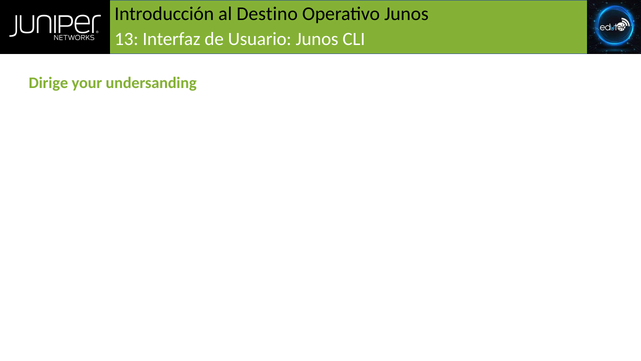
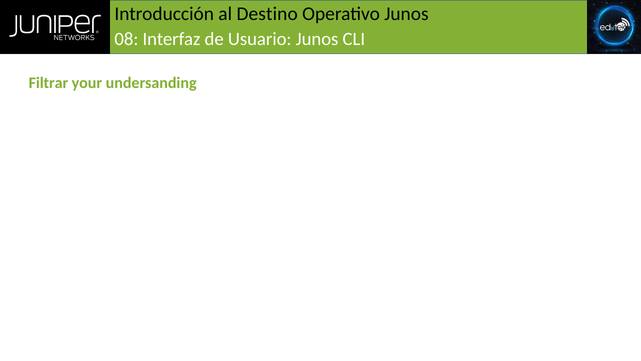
13: 13 -> 08 (126, 39)
Dirige: Dirige -> Filtrar (48, 83)
